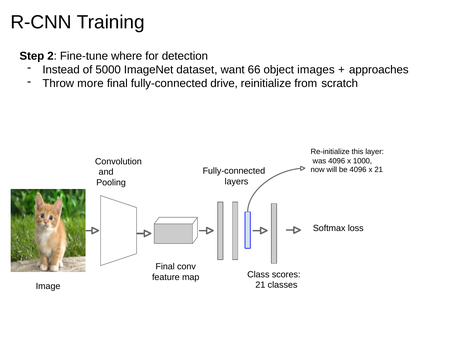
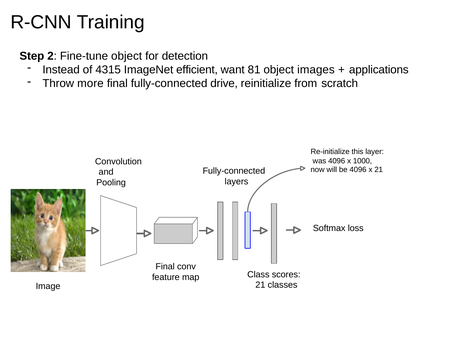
Fine-tune where: where -> object (127, 56)
5000: 5000 -> 4315 (108, 70)
dataset: dataset -> efficient (197, 70)
66: 66 -> 81 (254, 70)
approaches: approaches -> applications (379, 70)
